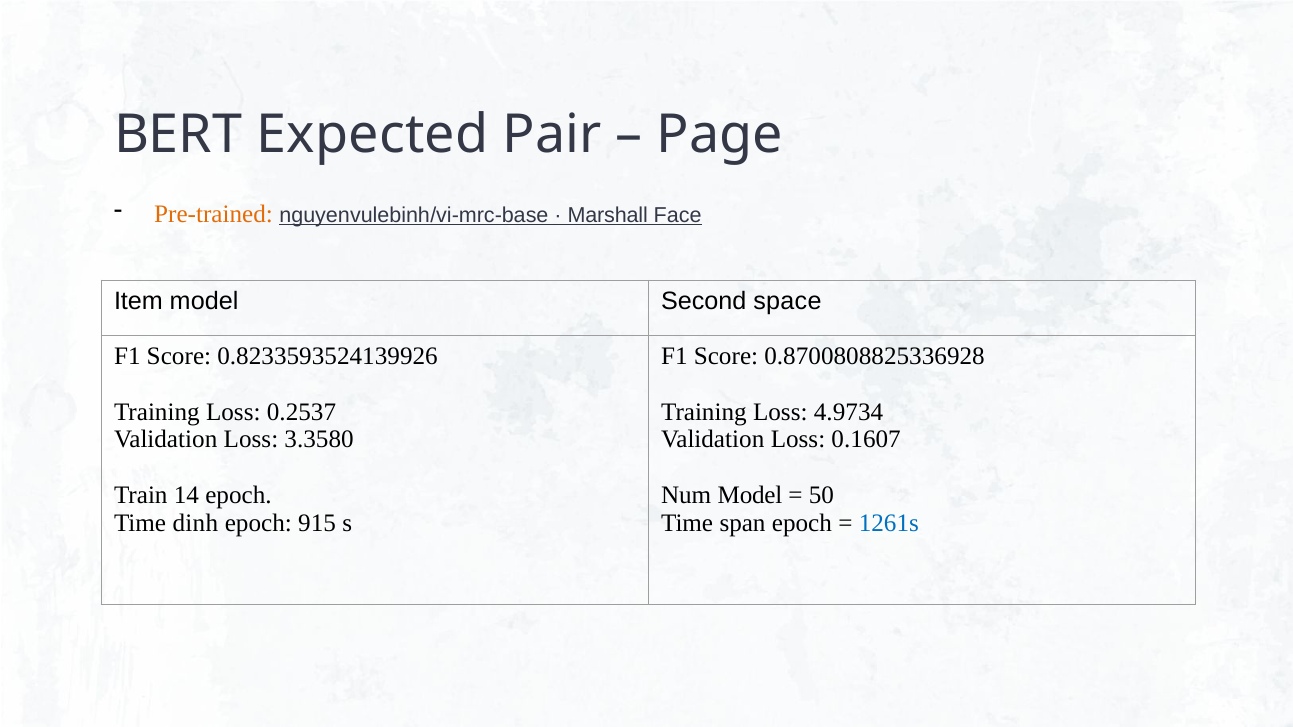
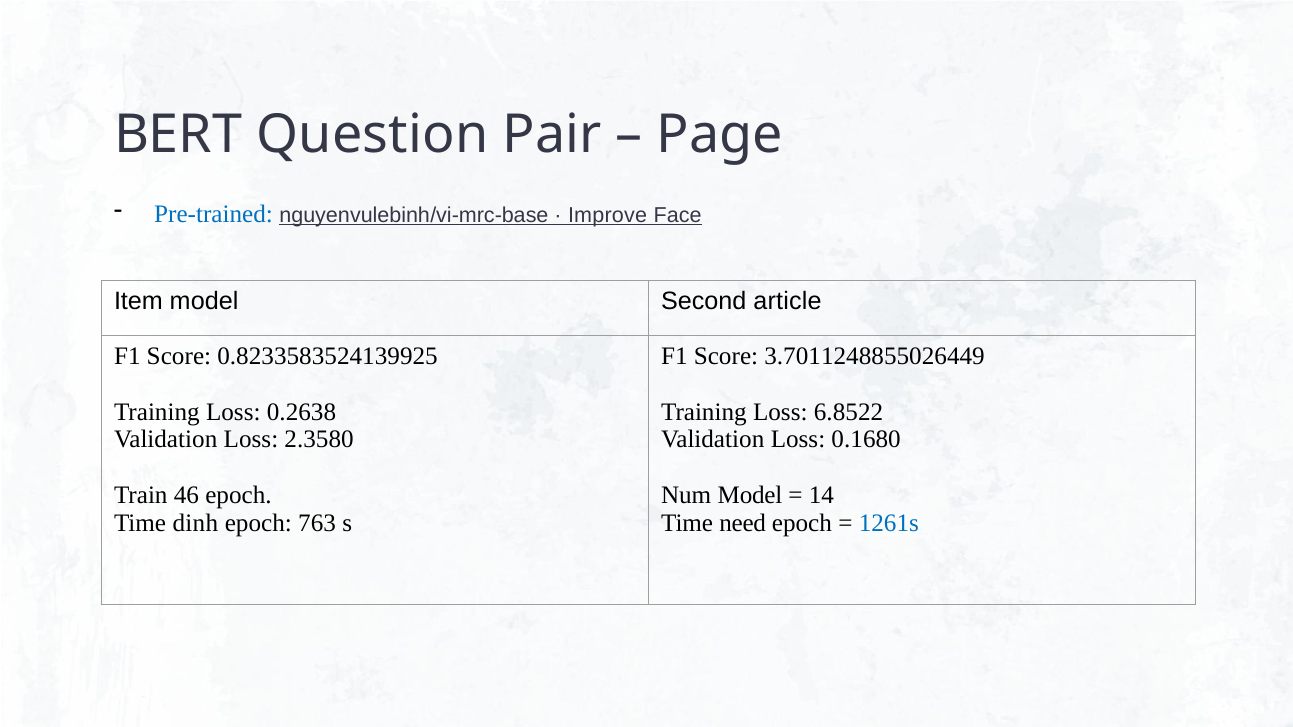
Expected: Expected -> Question (373, 134)
Pre-trained colour: orange -> blue (214, 214)
Marshall: Marshall -> Improve (608, 216)
space: space -> article (787, 301)
0.8233593524139926: 0.8233593524139926 -> 0.8233583524139925 (328, 356)
0.8700808825336928: 0.8700808825336928 -> 3.7011248855026449 (875, 356)
0.2537: 0.2537 -> 0.2638 (302, 412)
4.9734: 4.9734 -> 6.8522 (849, 412)
3.3580: 3.3580 -> 2.3580 (319, 440)
0.1607: 0.1607 -> 0.1680 (866, 440)
14: 14 -> 46 (186, 495)
50: 50 -> 14 (821, 496)
915: 915 -> 763 (317, 523)
span: span -> need (743, 524)
